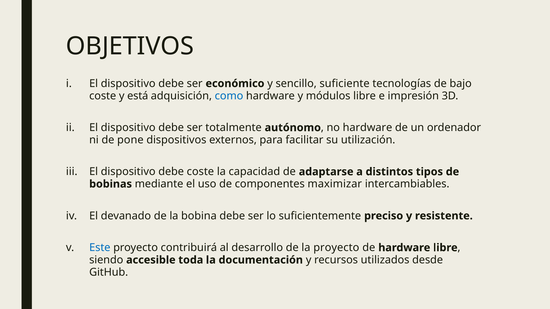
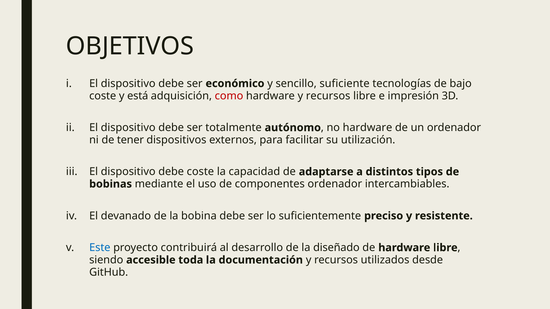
como colour: blue -> red (229, 96)
hardware y módulos: módulos -> recursos (328, 96)
pone: pone -> tener (130, 140)
componentes maximizar: maximizar -> ordenador (335, 184)
la proyecto: proyecto -> diseñado (336, 248)
